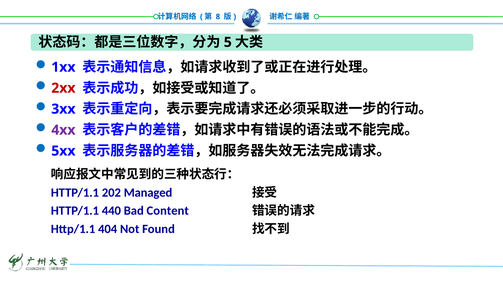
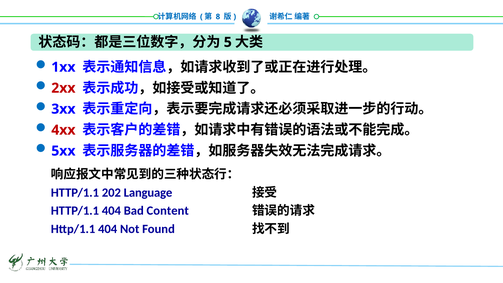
4xx colour: purple -> red (63, 130)
Managed: Managed -> Language (148, 193)
440: 440 -> 404 (111, 211)
